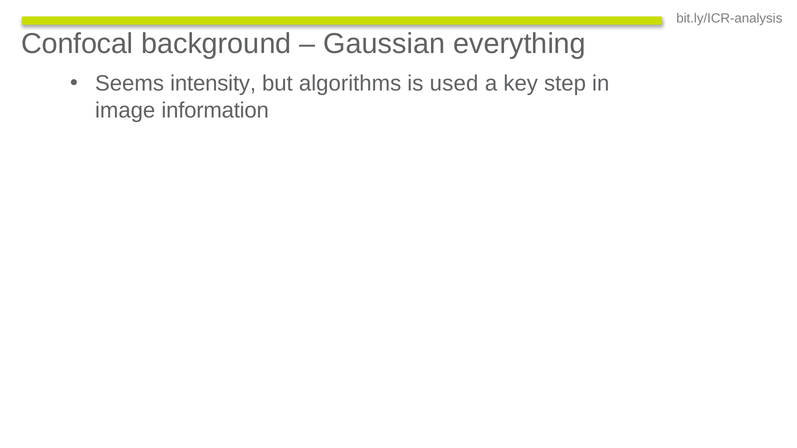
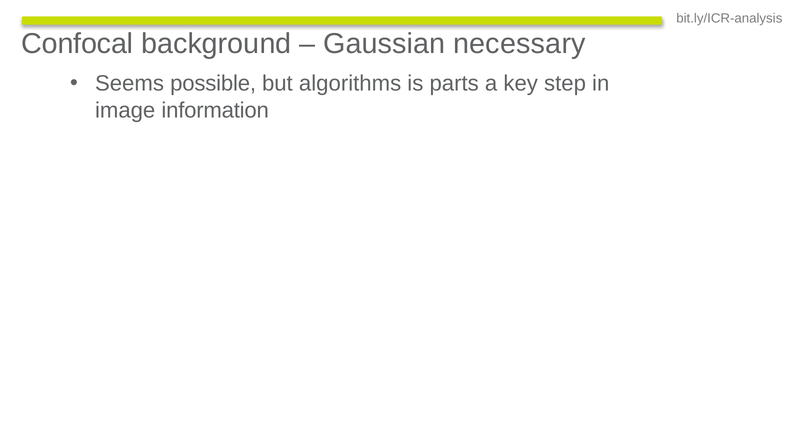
everything: everything -> necessary (519, 44)
intensity: intensity -> possible (213, 84)
used: used -> parts (454, 84)
